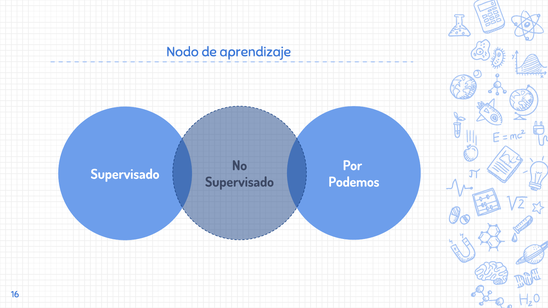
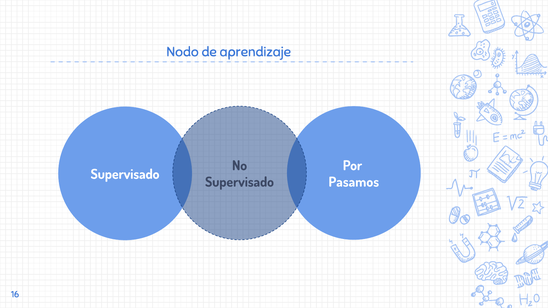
Podemos: Podemos -> Pasamos (354, 182)
